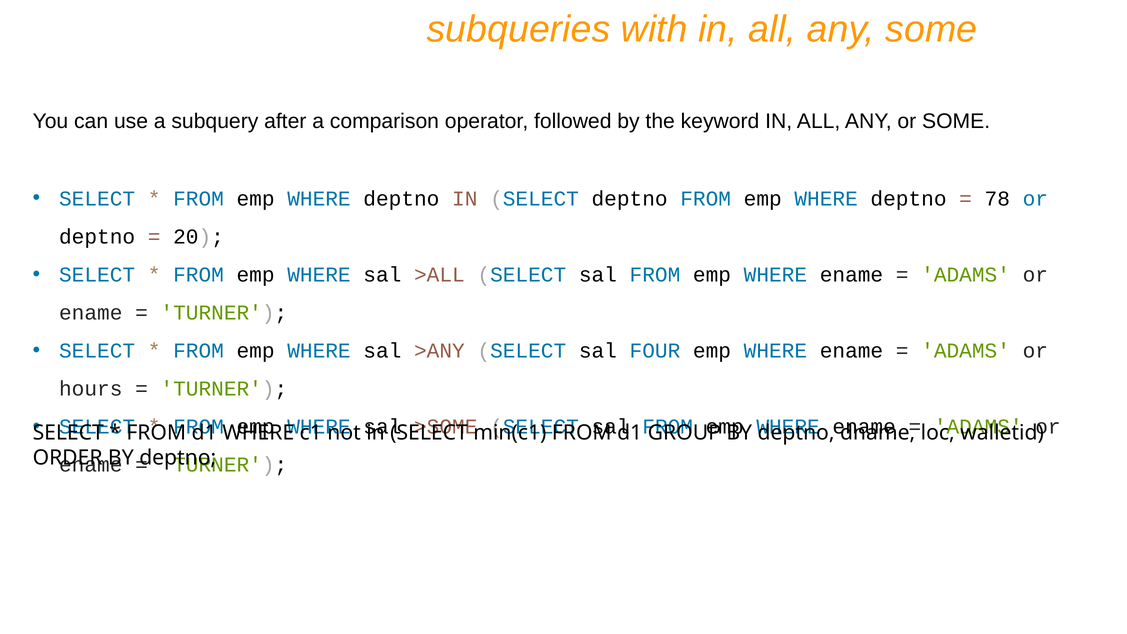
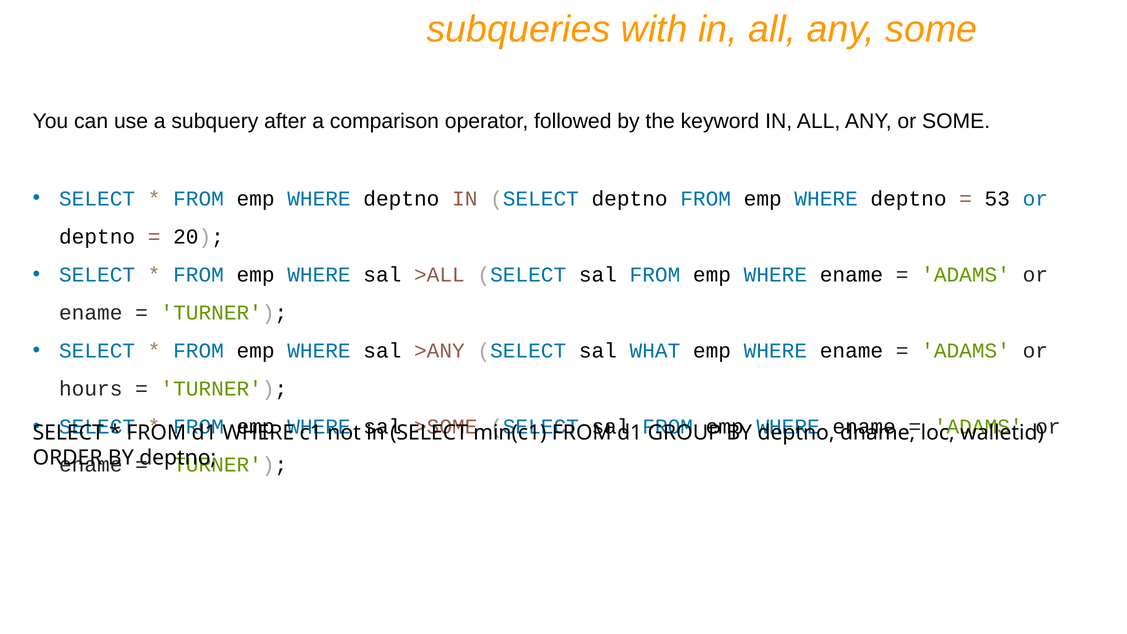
78: 78 -> 53 (997, 199)
FOUR: FOUR -> WHAT (655, 351)
